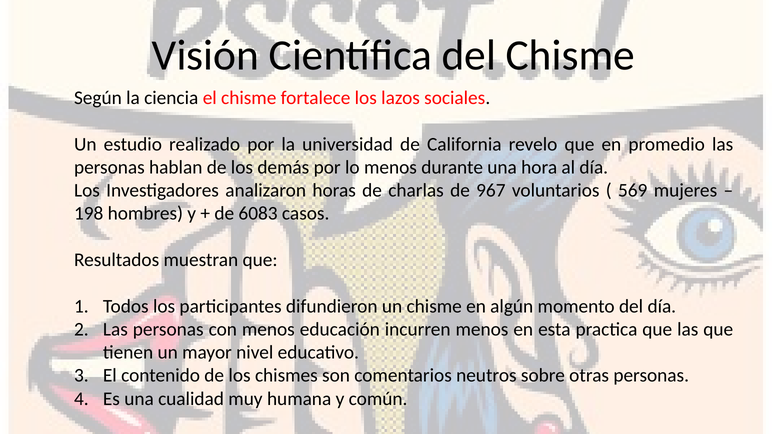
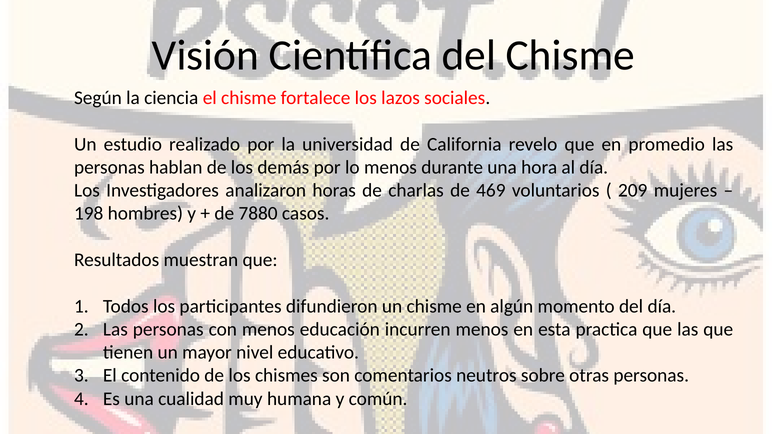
967: 967 -> 469 (491, 191)
569: 569 -> 209 (633, 191)
6083: 6083 -> 7880 (258, 214)
